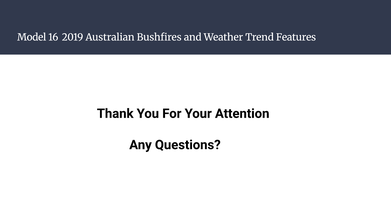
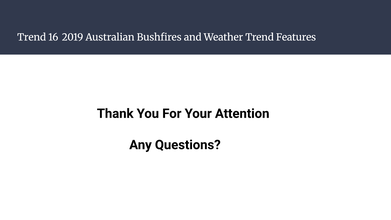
Model: Model -> Trend (32, 37)
